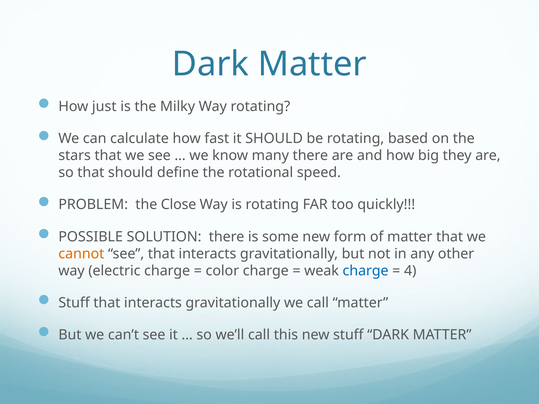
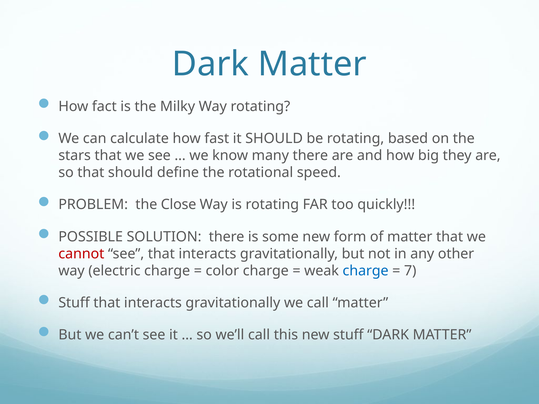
just: just -> fact (104, 107)
cannot colour: orange -> red (81, 254)
4: 4 -> 7 (410, 271)
